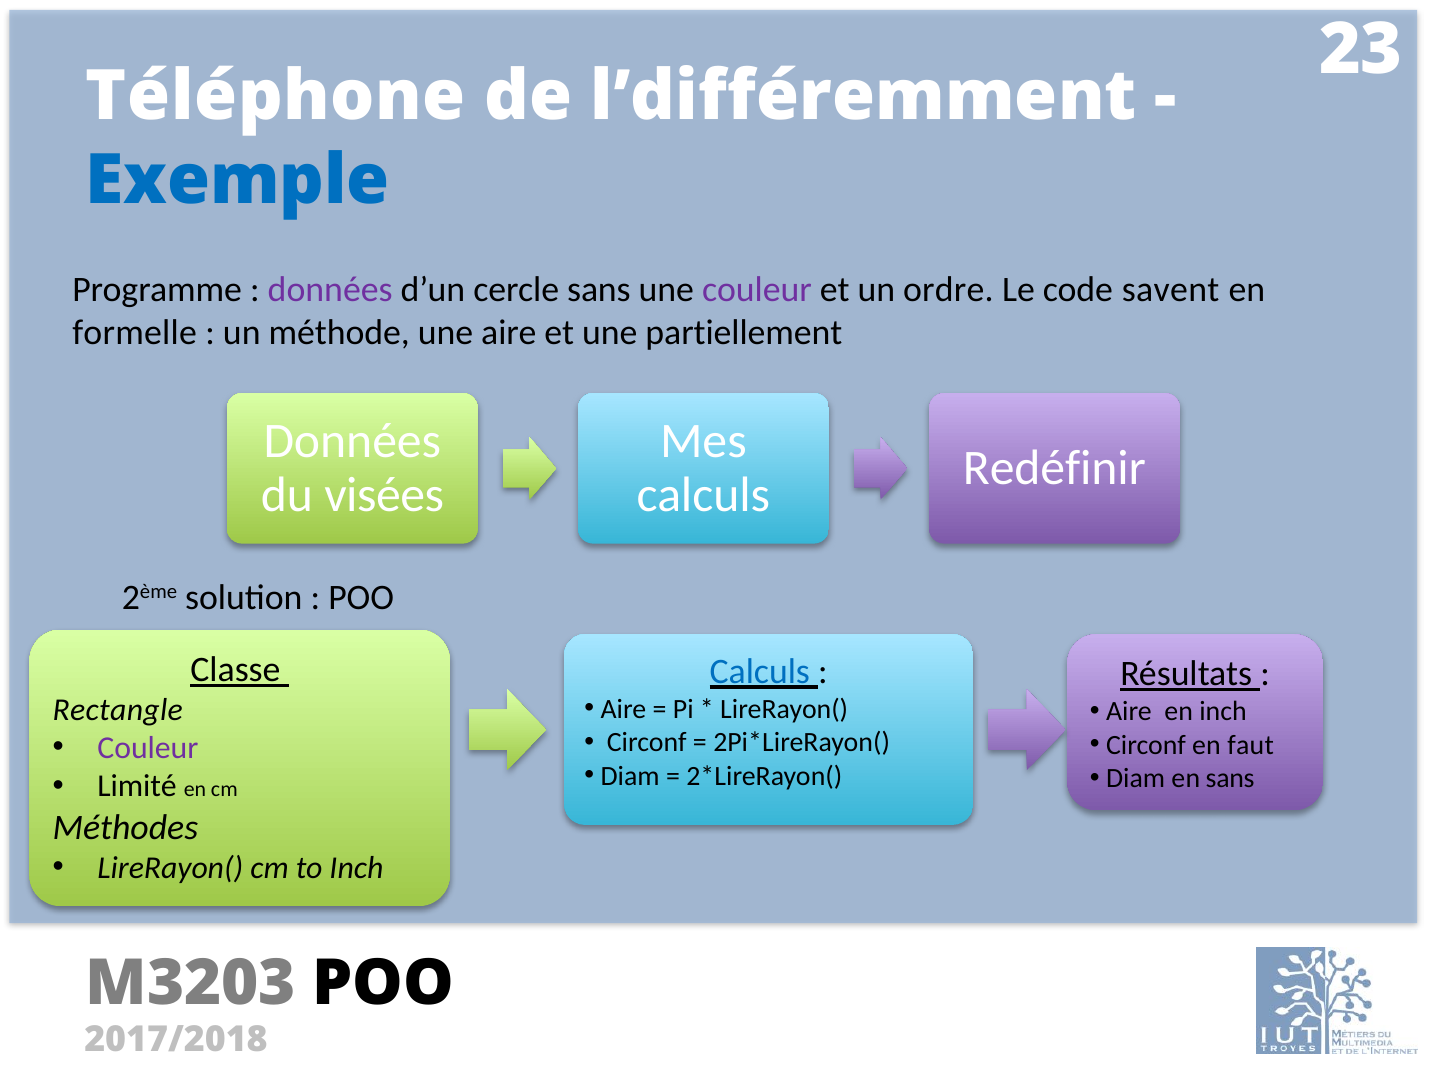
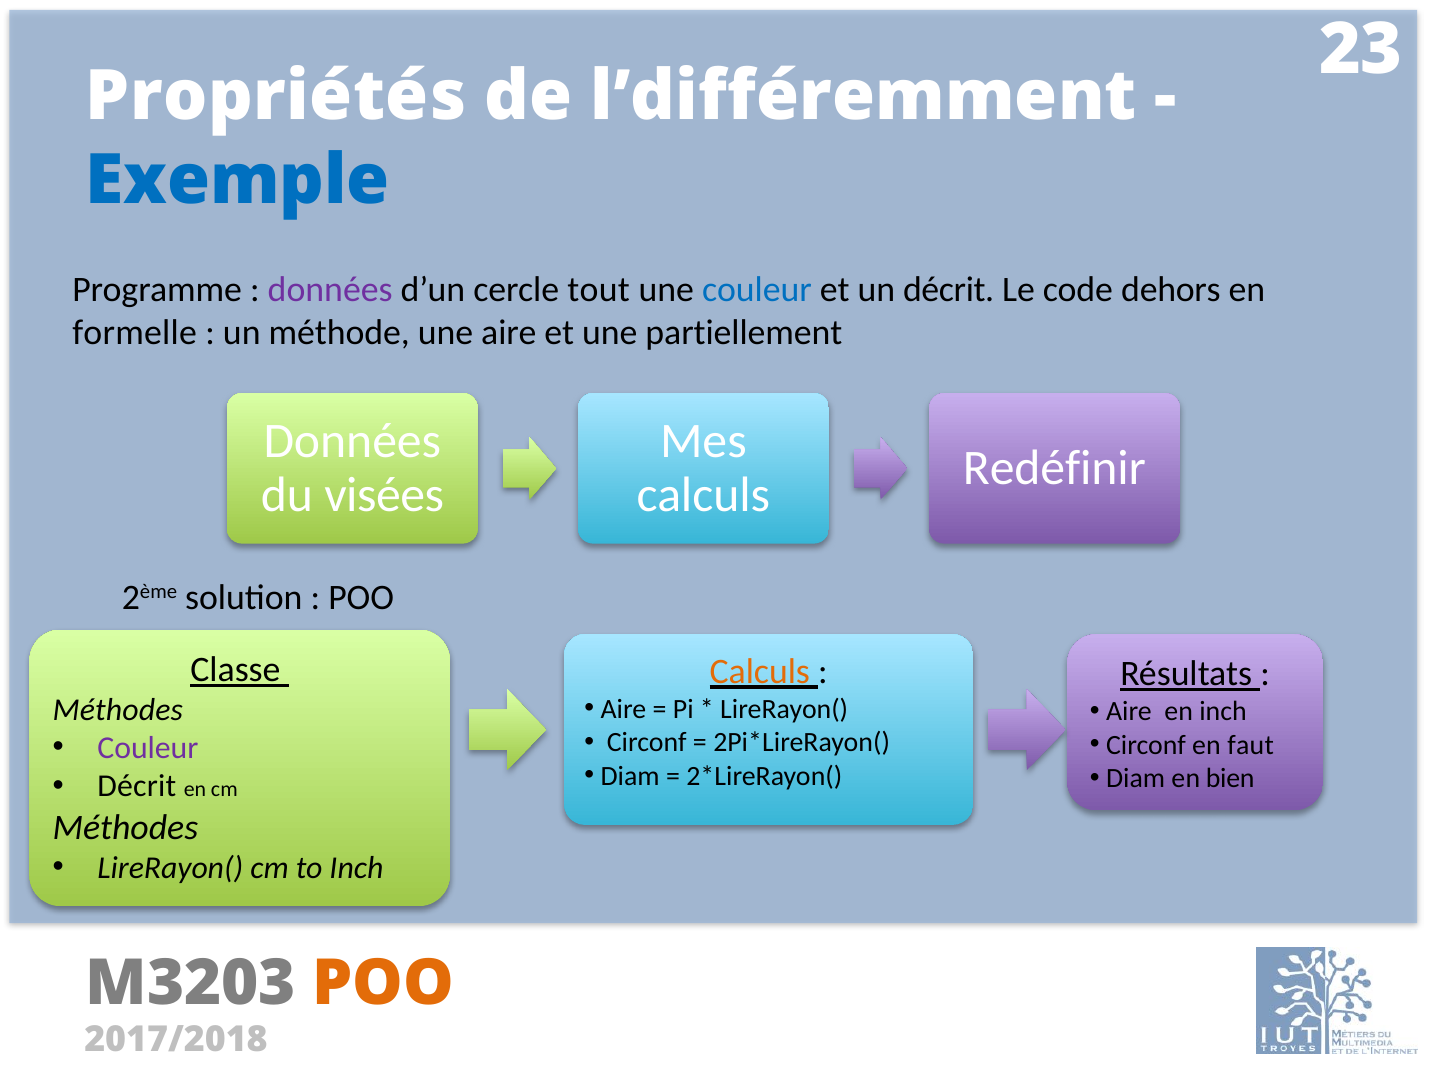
Téléphone: Téléphone -> Propriétés (276, 97)
cercle sans: sans -> tout (599, 290)
couleur colour: purple -> blue (757, 290)
un ordre: ordre -> décrit (949, 290)
savent: savent -> dehors (1171, 290)
Calculs colour: blue -> orange (760, 671)
Rectangle: Rectangle -> Méthodes (118, 710)
en sans: sans -> bien (1230, 778)
Limité: Limité -> Décrit (137, 786)
POO colour: black -> orange (384, 983)
